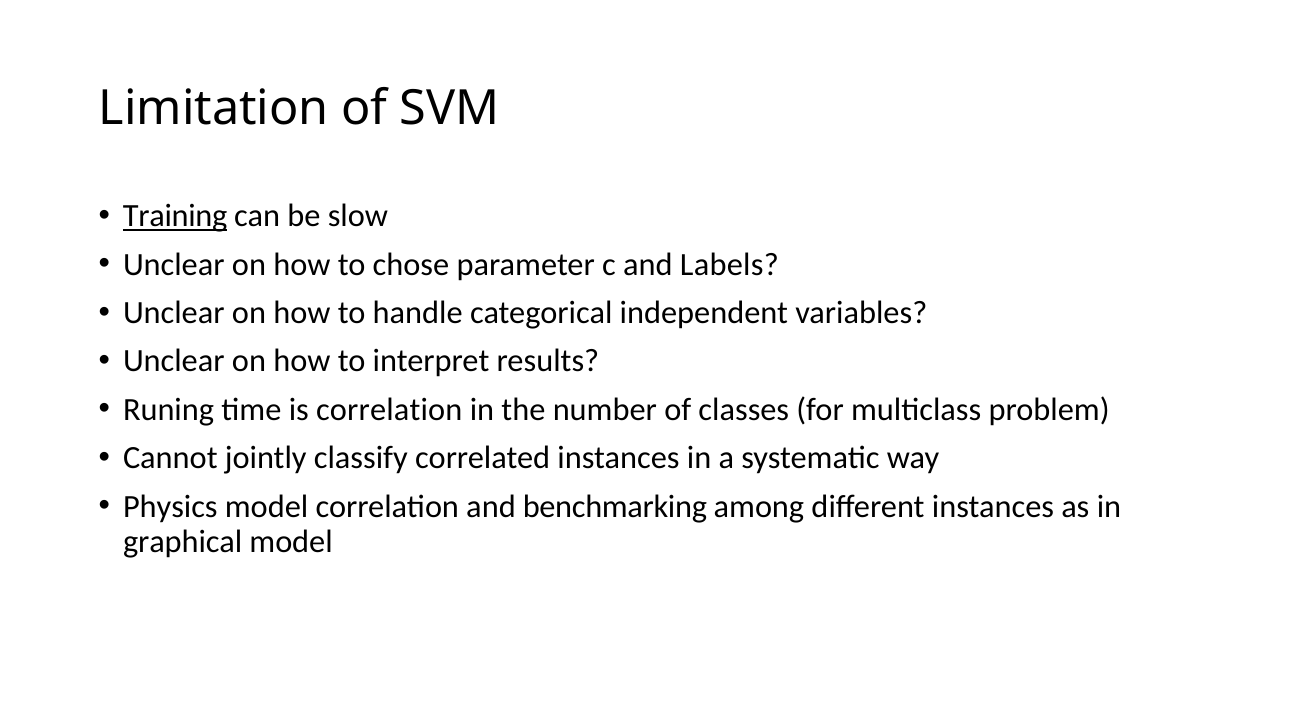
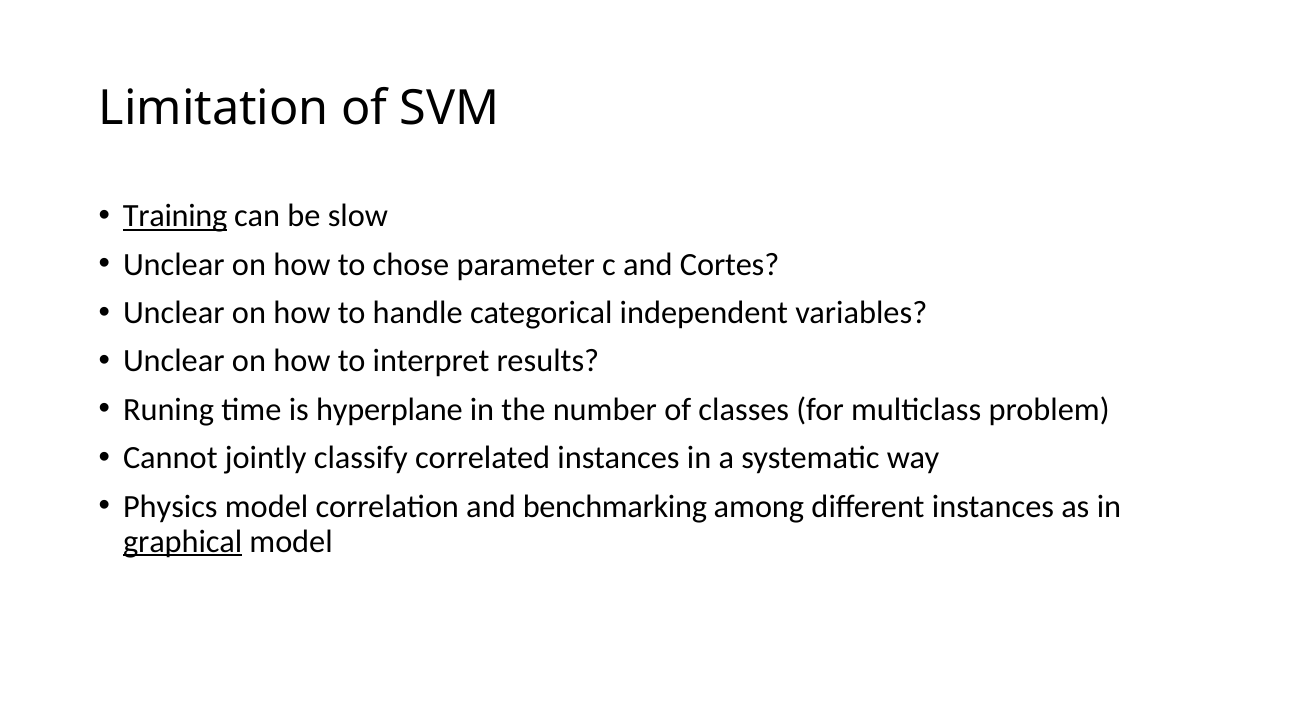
Labels: Labels -> Cortes (730, 265)
is correlation: correlation -> hyperplane (389, 410)
graphical underline: none -> present (183, 542)
